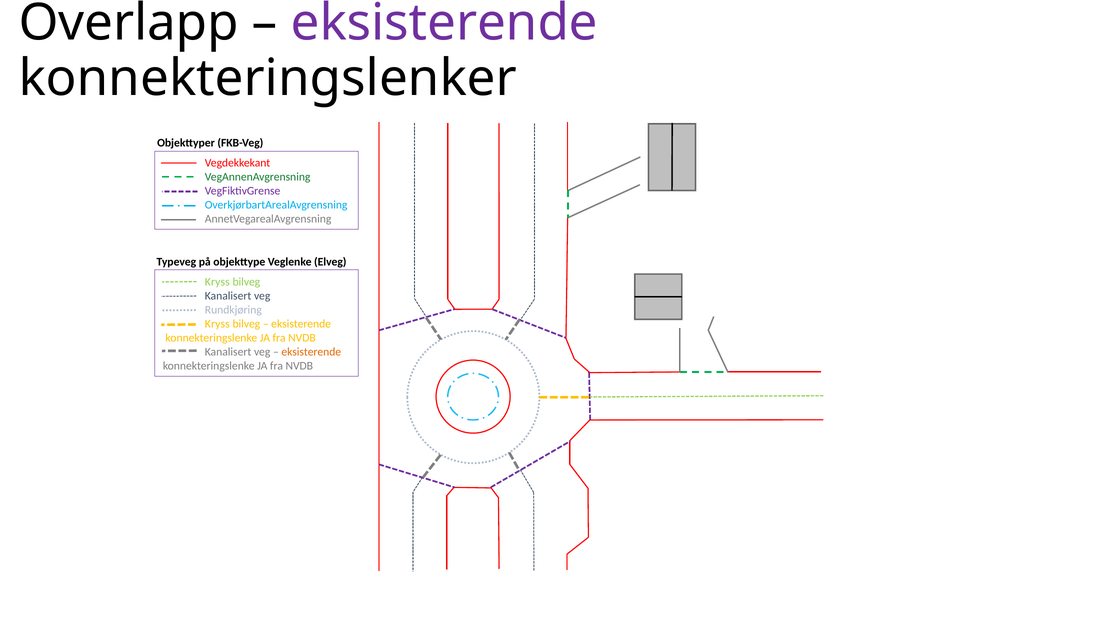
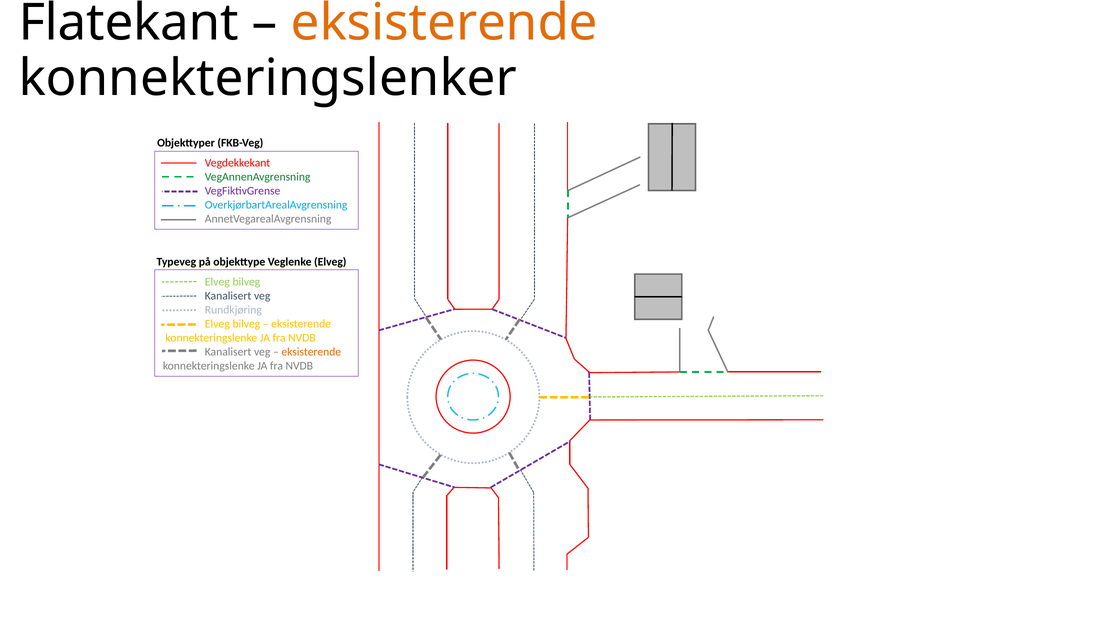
Overlapp: Overlapp -> Flatekant (129, 23)
eksisterende colour: purple -> orange (444, 23)
Kryss: Kryss -> Elveg (217, 282)
Kryss: Kryss -> Elveg (217, 324)
